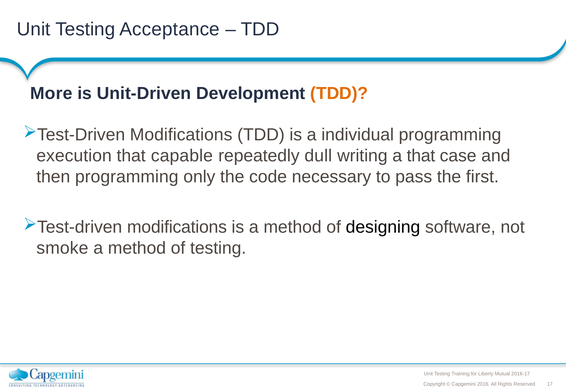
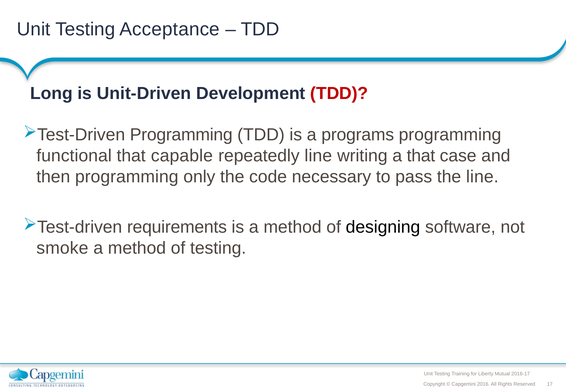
More: More -> Long (51, 93)
TDD colour: orange -> red (339, 93)
Modifications: Modifications -> Programming (181, 135)
individual: individual -> programs (358, 135)
execution: execution -> functional (74, 156)
repeatedly dull: dull -> line (318, 156)
the first: first -> line (482, 177)
modifications: modifications -> requirements (177, 227)
